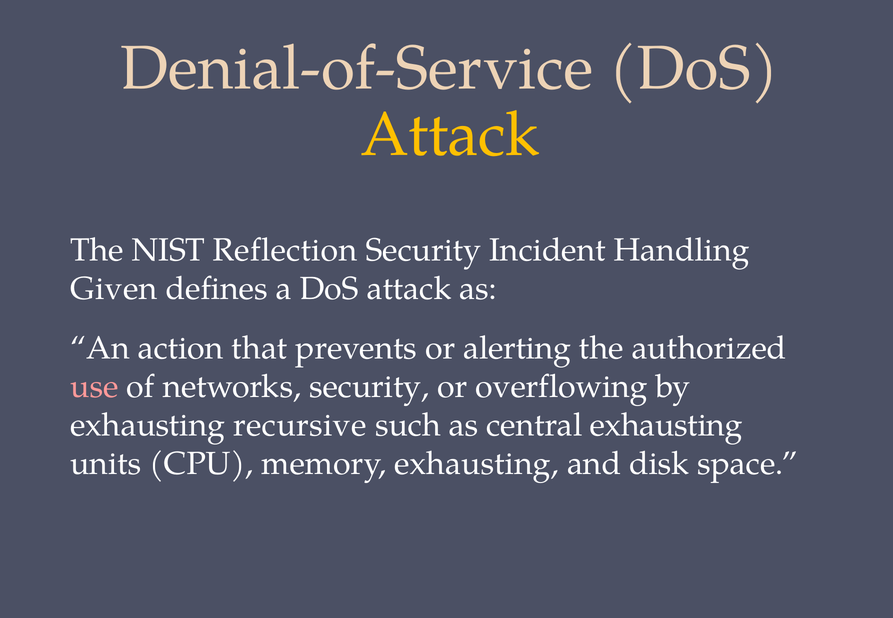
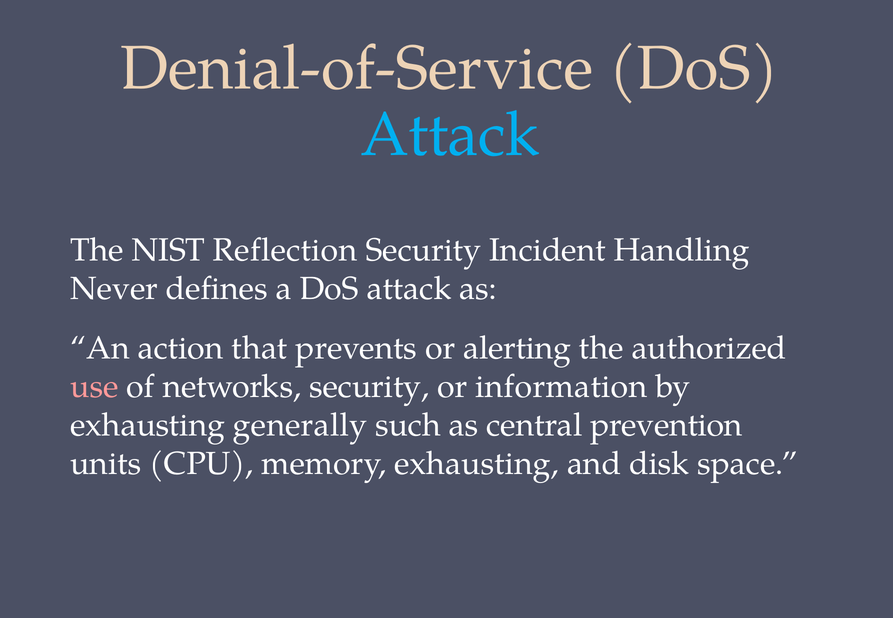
Attack colour: yellow -> light blue (450, 135)
Given: Given -> Never (114, 289)
overflowing: overflowing -> information (561, 387)
recursive: recursive -> generally (300, 425)
central exhausting: exhausting -> prevention (666, 425)
